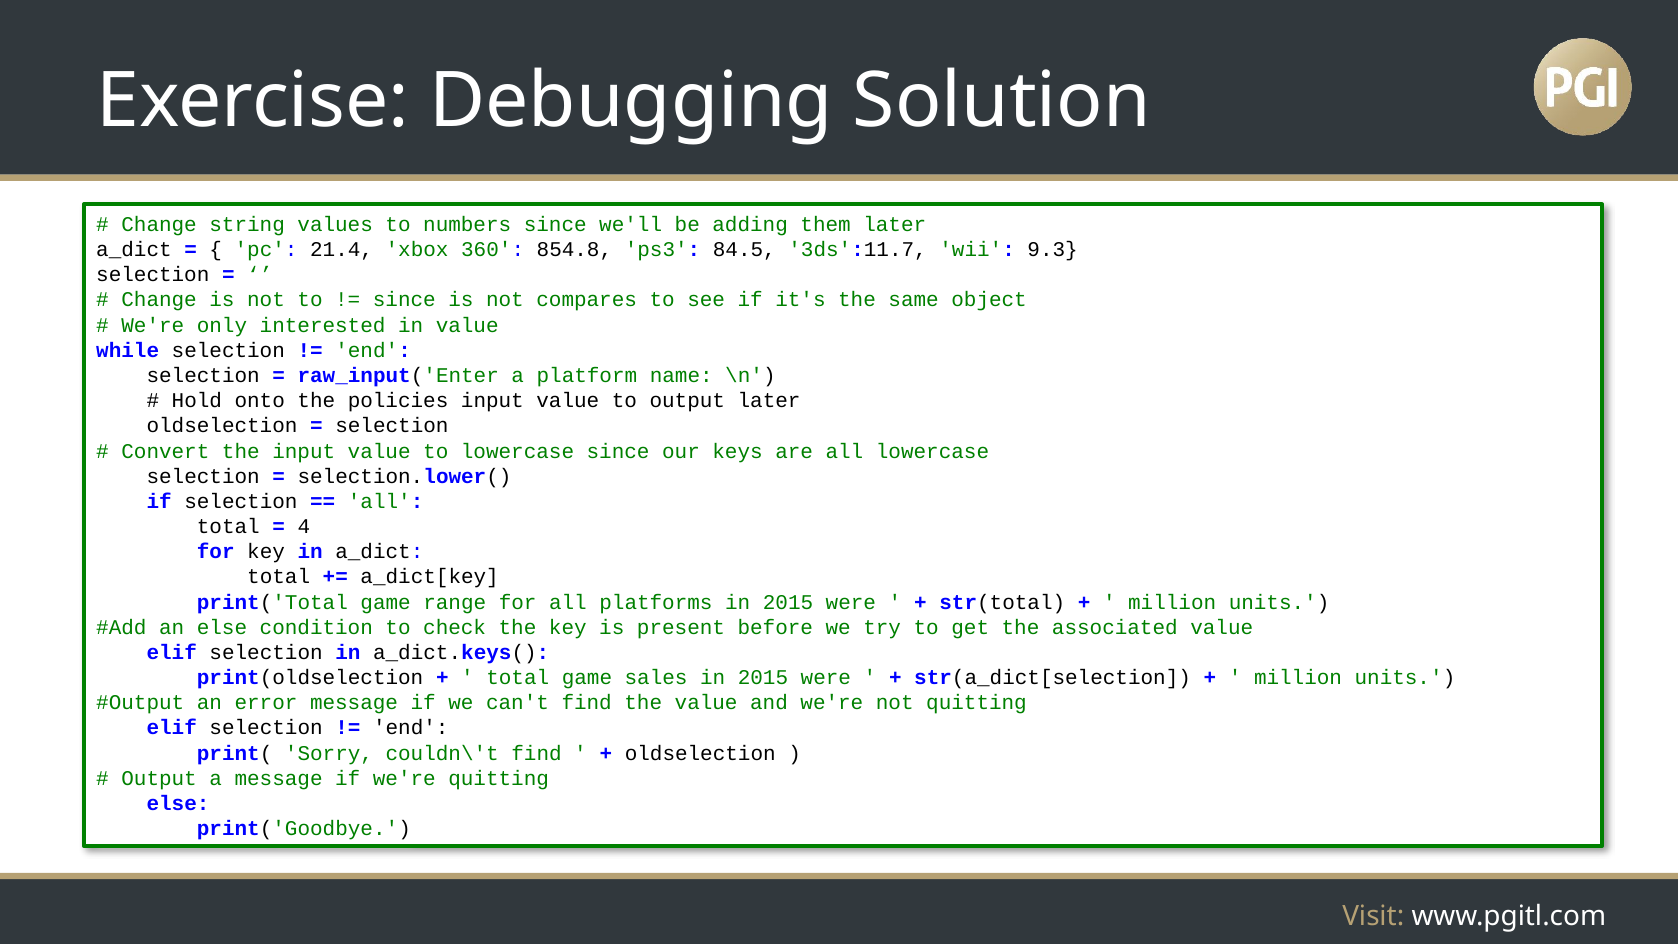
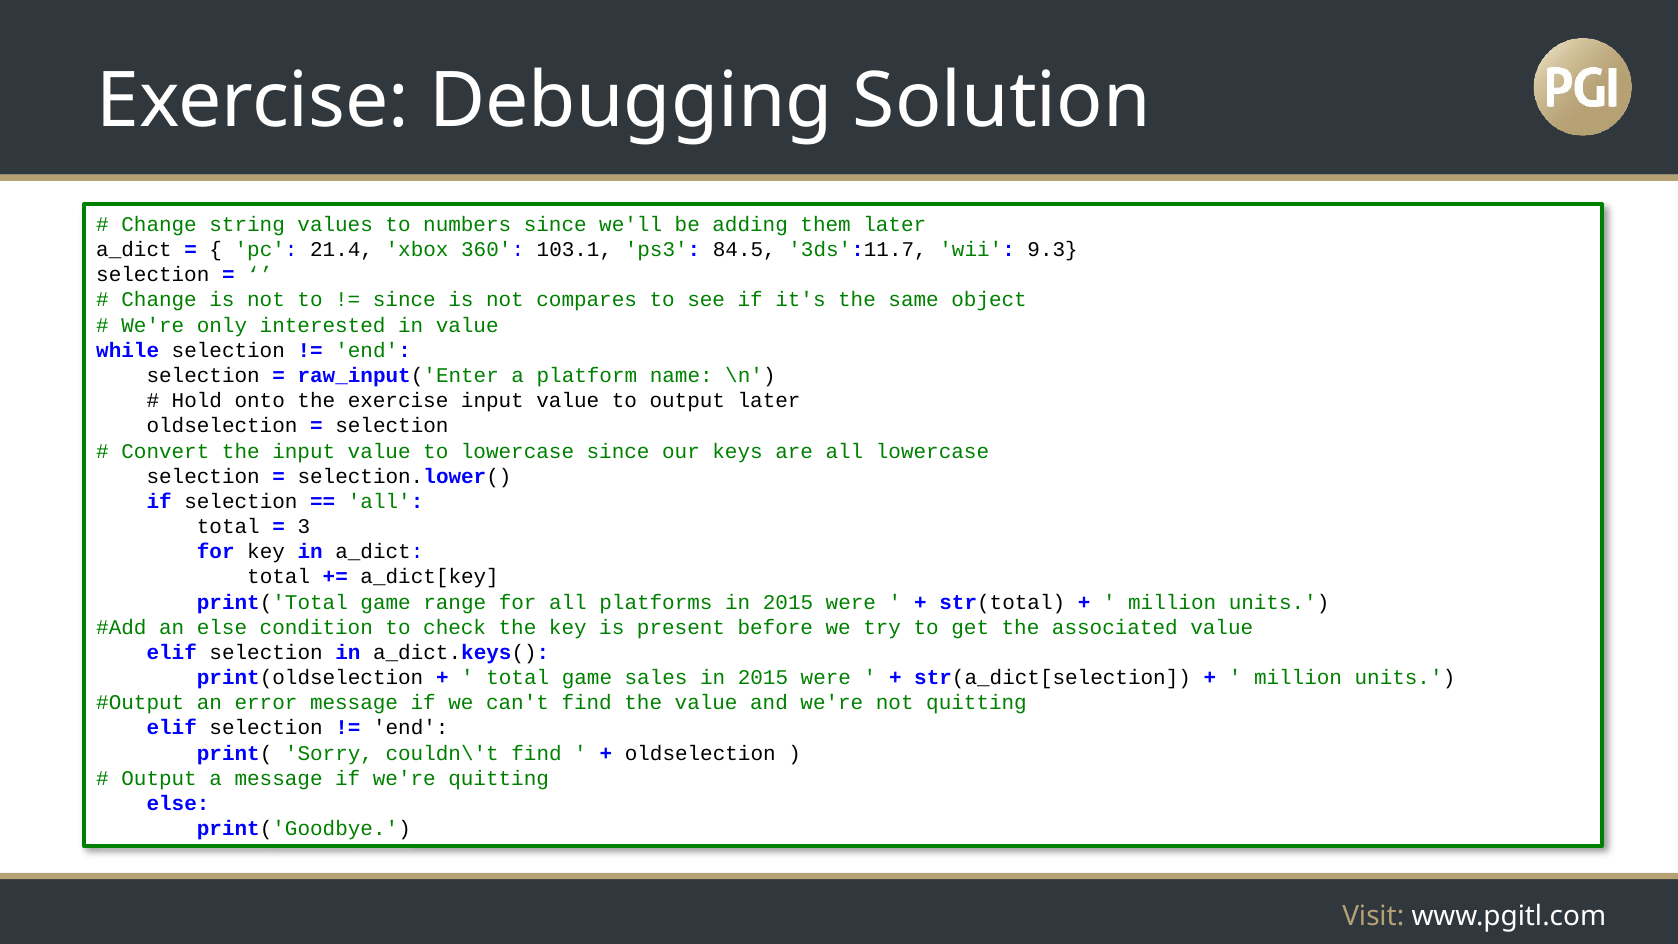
854.8: 854.8 -> 103.1 (574, 250)
the policies: policies -> exercise (398, 401)
4: 4 -> 3 (304, 527)
